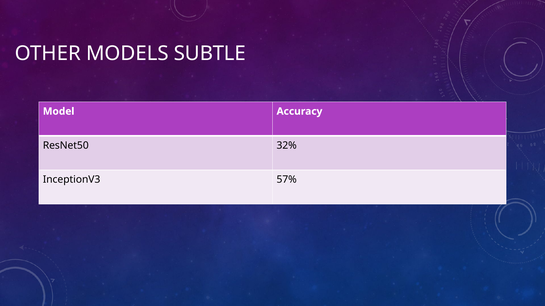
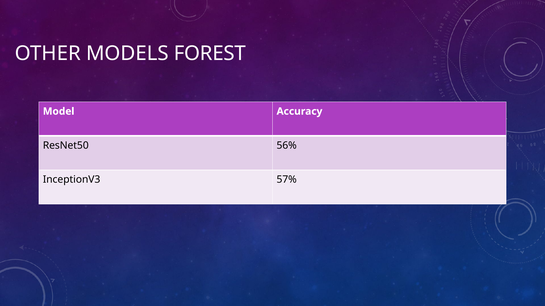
SUBTLE: SUBTLE -> FOREST (210, 53)
32%: 32% -> 56% (287, 146)
